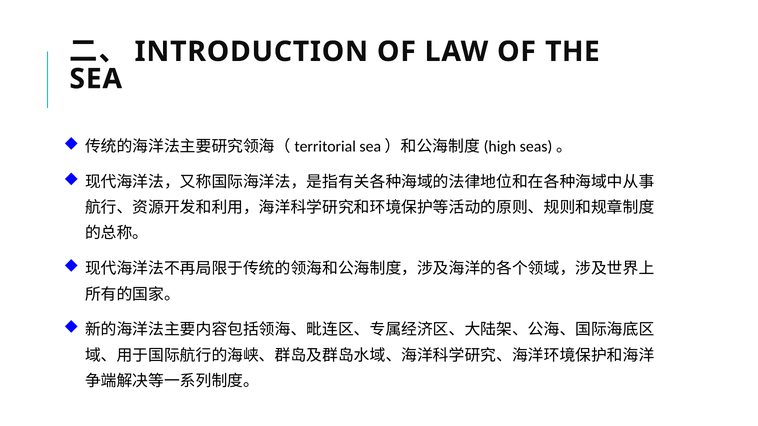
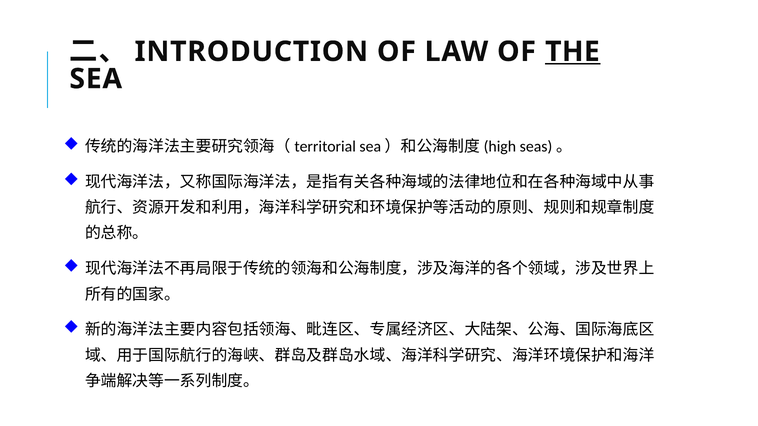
THE underline: none -> present (572, 52)
